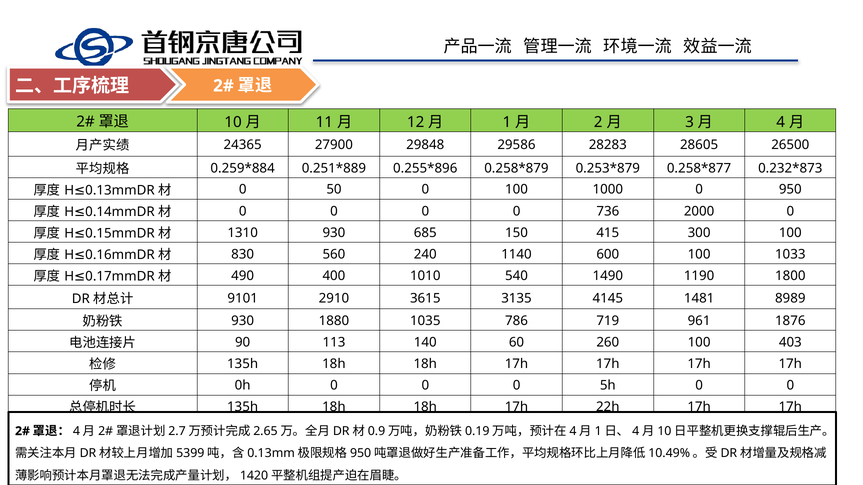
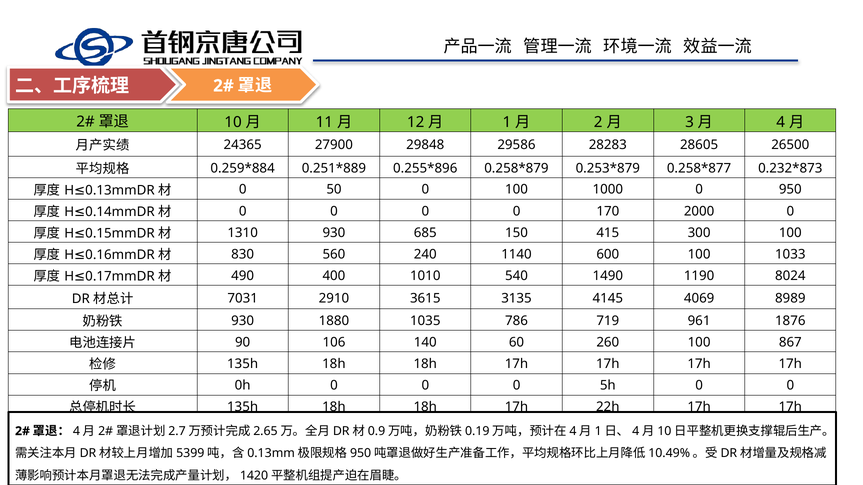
736: 736 -> 170 (608, 211)
1800: 1800 -> 8024 (790, 276)
9101: 9101 -> 7031 (243, 299)
1481: 1481 -> 4069 (699, 299)
113: 113 -> 106 (334, 343)
403: 403 -> 867 (790, 343)
